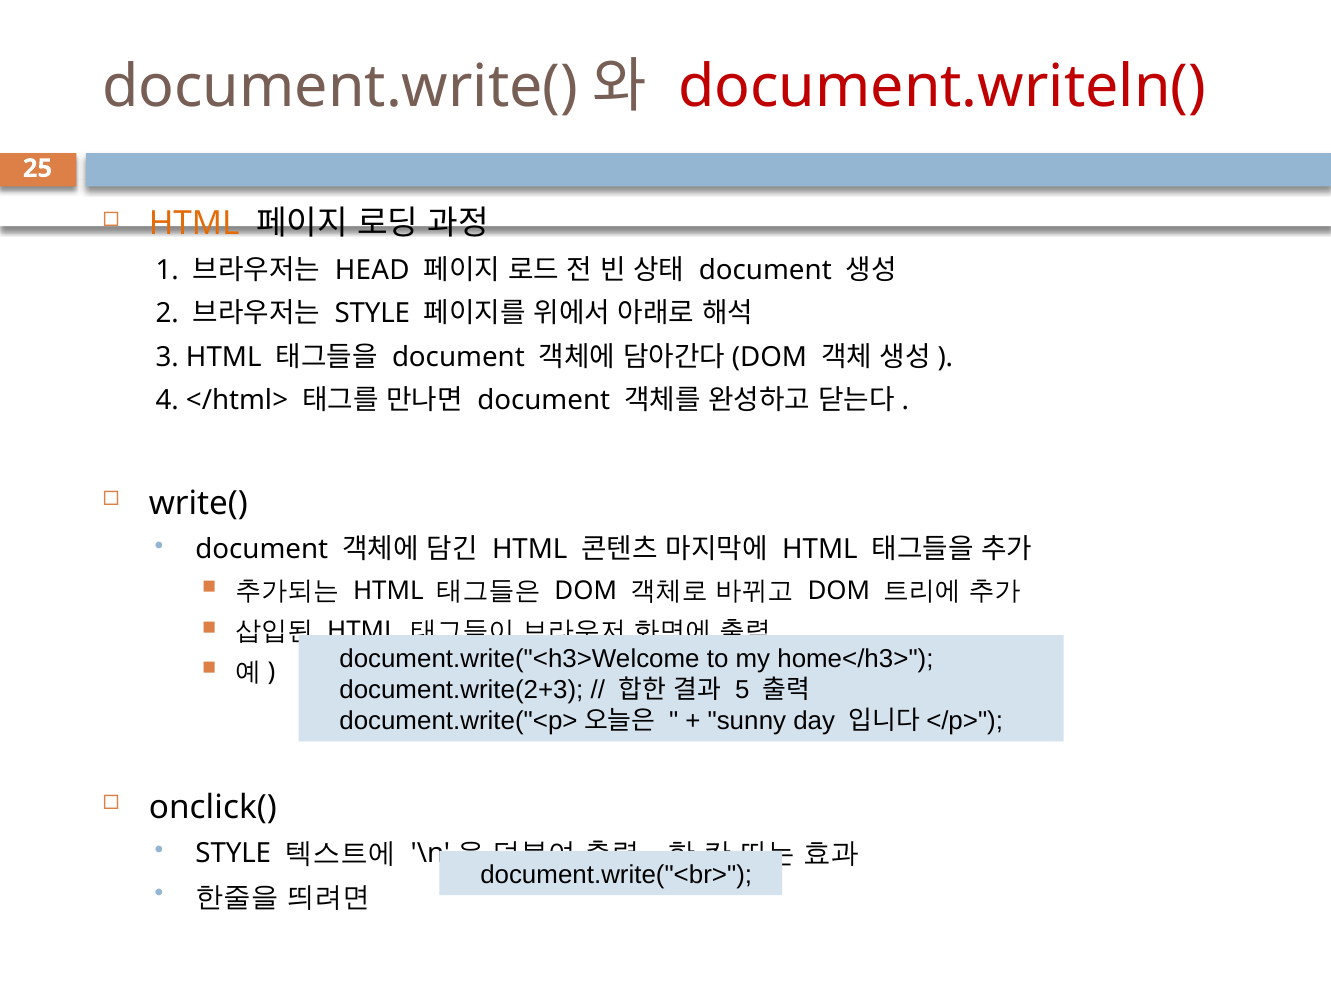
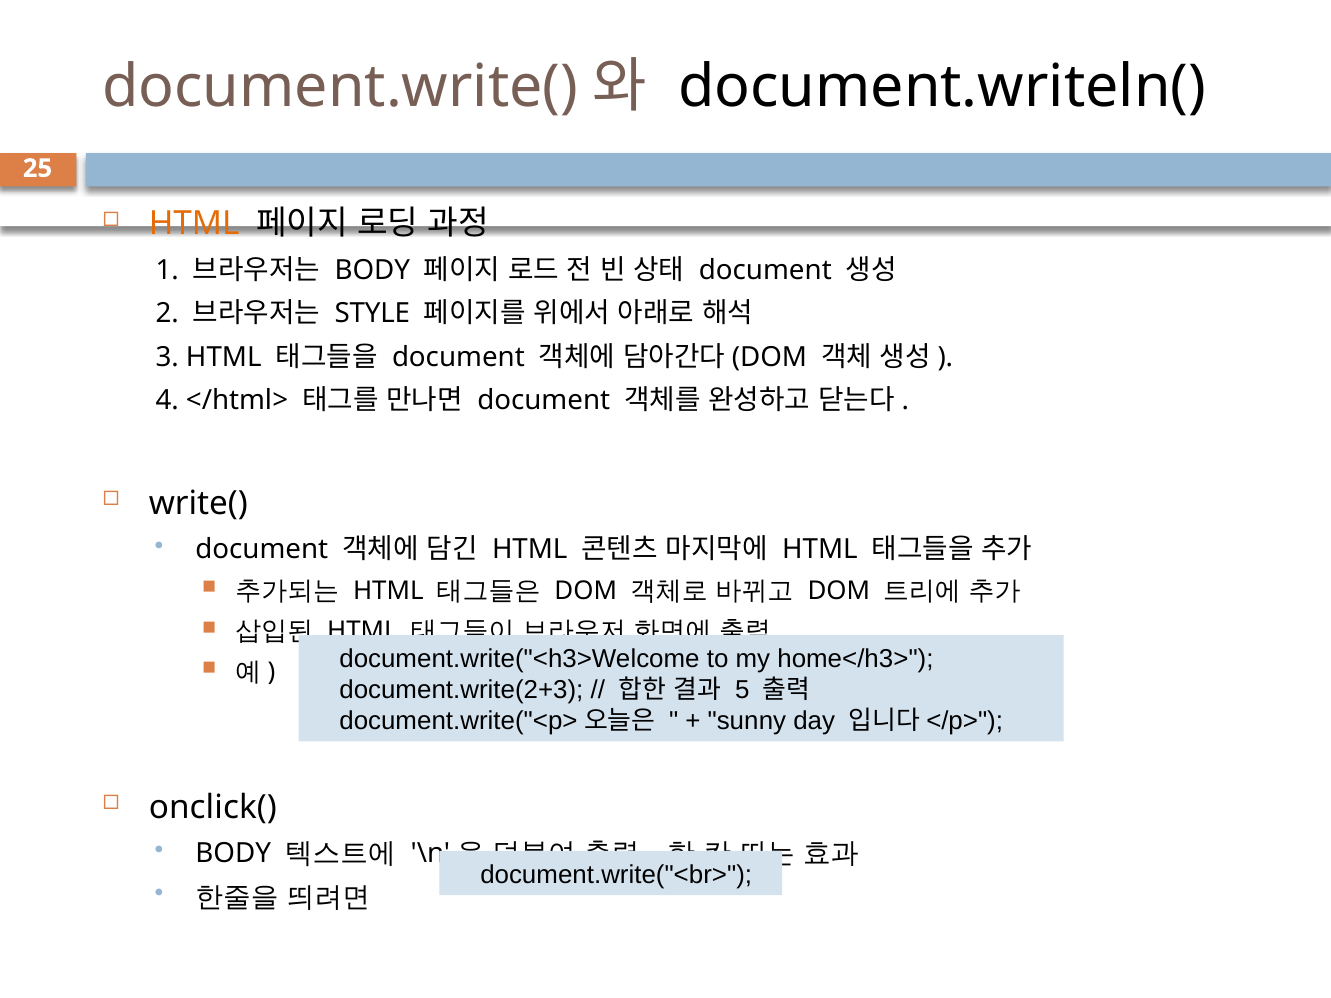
document.writeln( colour: red -> black (942, 87)
HEAD: HEAD -> BODY (372, 270)
STYLE: STYLE -> BODY (233, 854)
